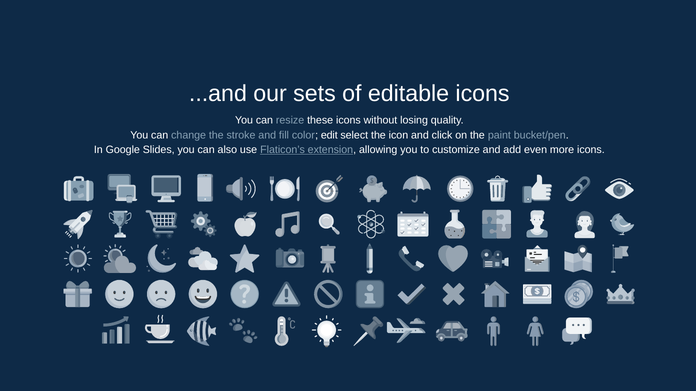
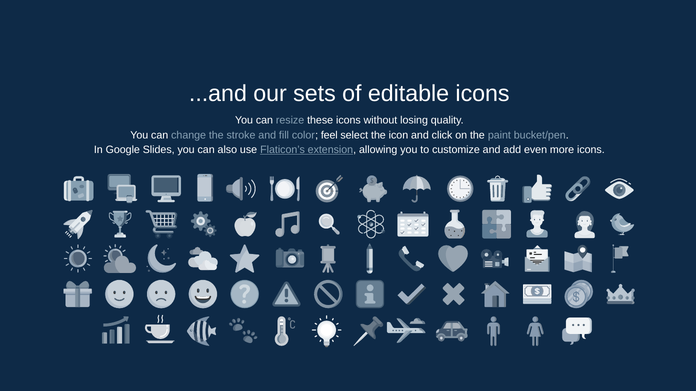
edit: edit -> feel (329, 135)
